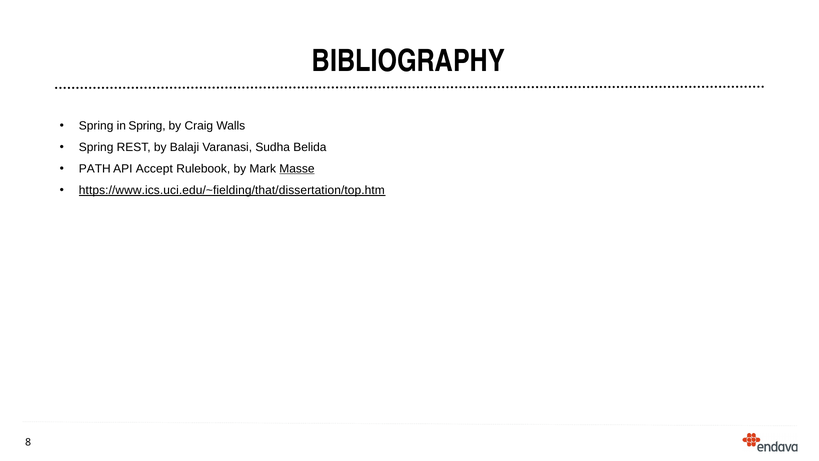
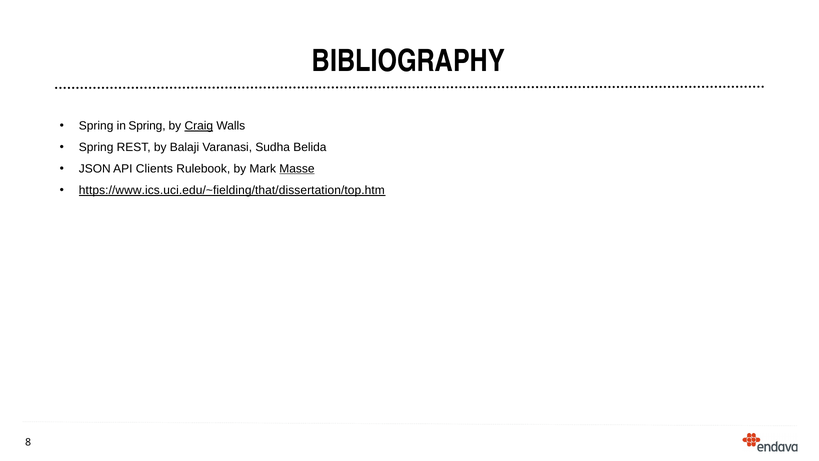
Craig underline: none -> present (199, 126)
PATH: PATH -> JSON (95, 169)
Accept: Accept -> Clients (154, 169)
